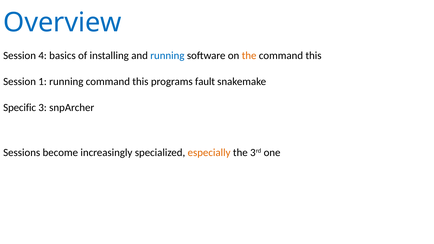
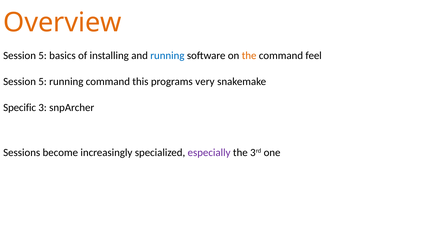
Overview colour: blue -> orange (62, 23)
4: 4 -> 5 (43, 56)
this: this -> feel (314, 56)
1: 1 -> 5 (43, 82)
fault: fault -> very (205, 82)
especially colour: orange -> purple (209, 153)
